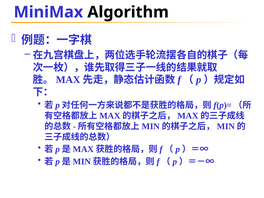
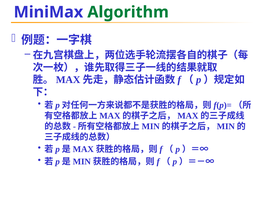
Algorithm colour: black -> green (128, 12)
